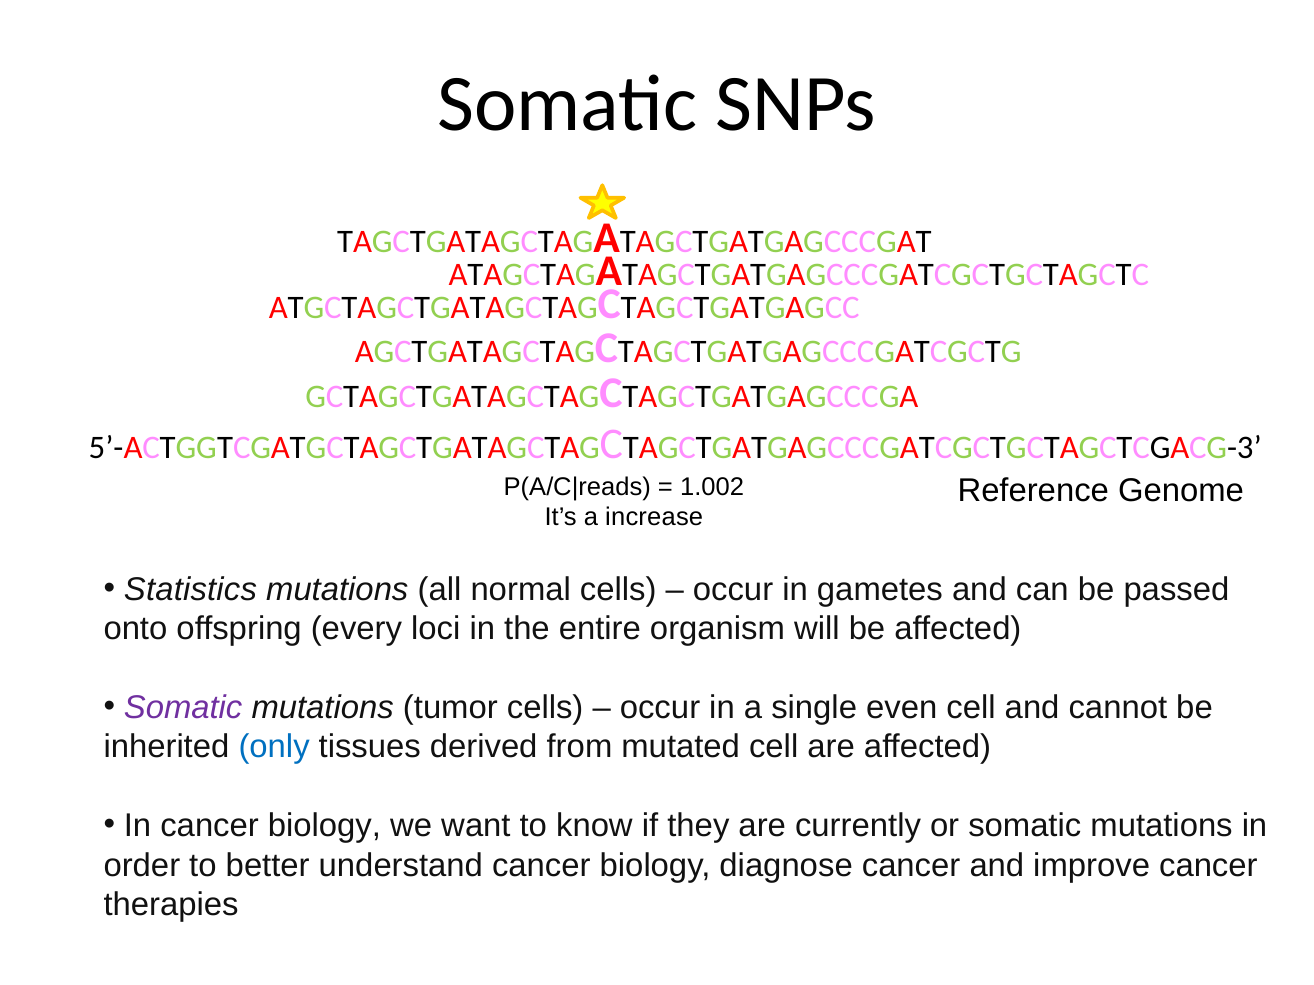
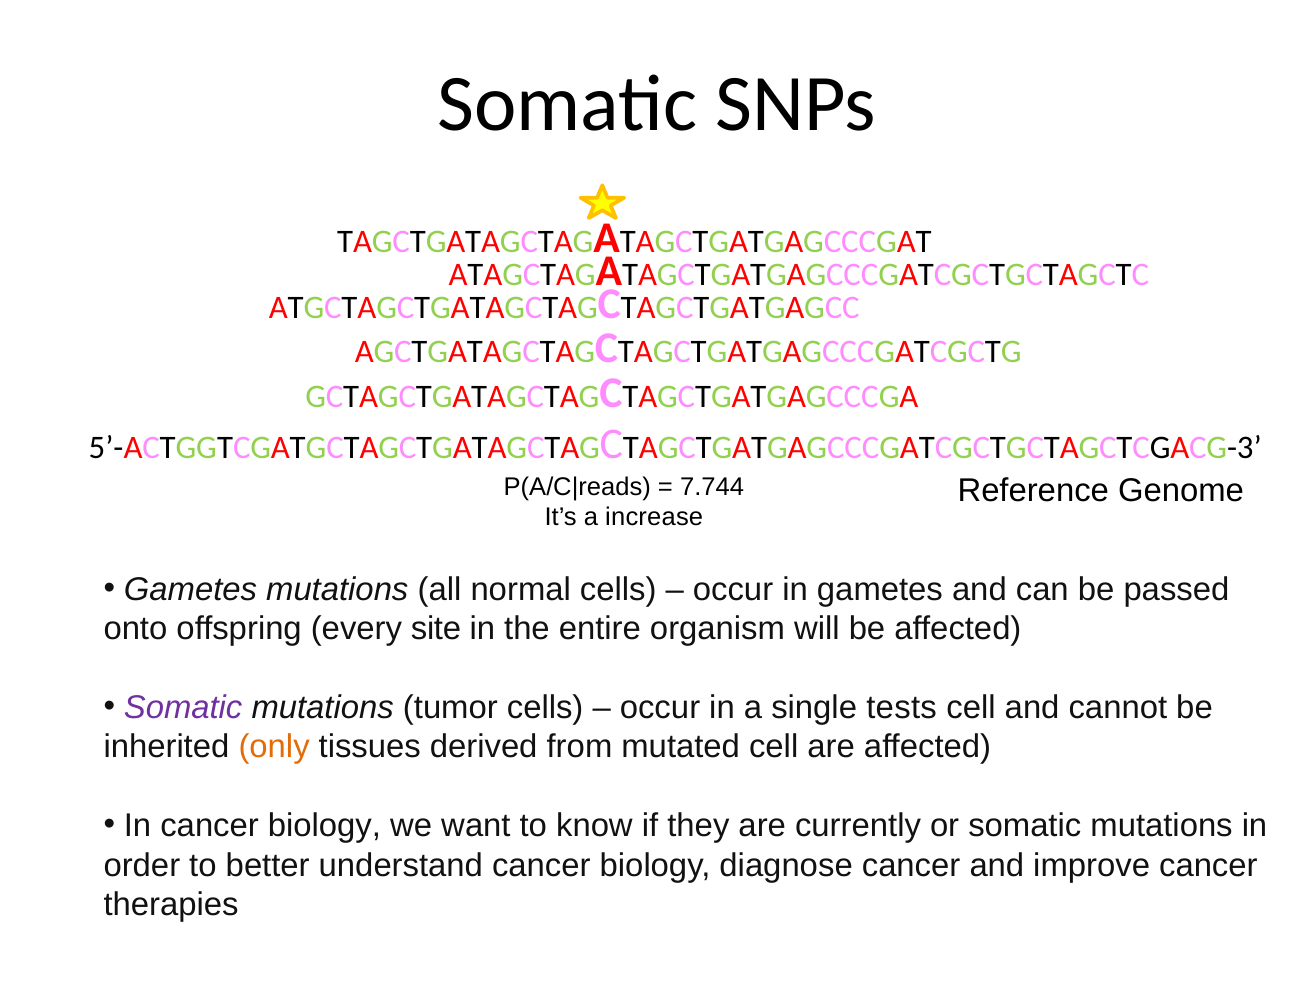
1.002: 1.002 -> 7.744 (712, 487)
Statistics: Statistics -> Gametes (191, 590)
loci: loci -> site (436, 629)
even: even -> tests (902, 708)
only colour: blue -> orange (274, 747)
